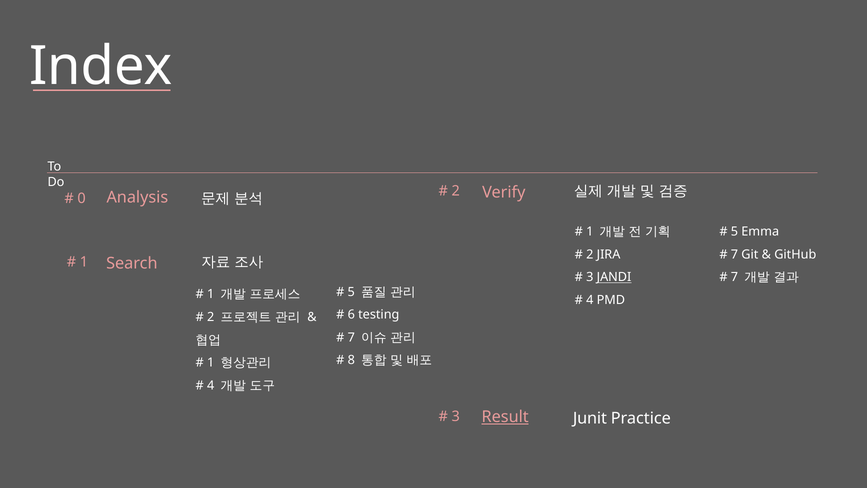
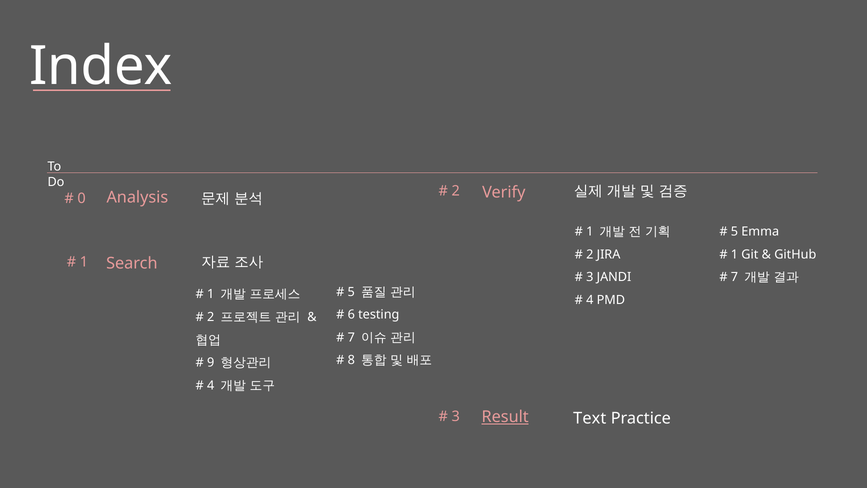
7: 7 -> 1 (734, 254)
JANDI underline: present -> none (614, 277)
1: 1 -> 9 (211, 362)
Junit: Junit -> Text (590, 418)
